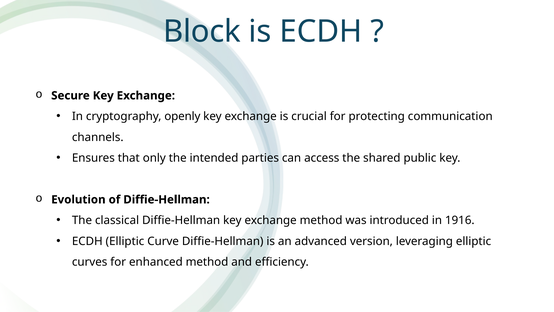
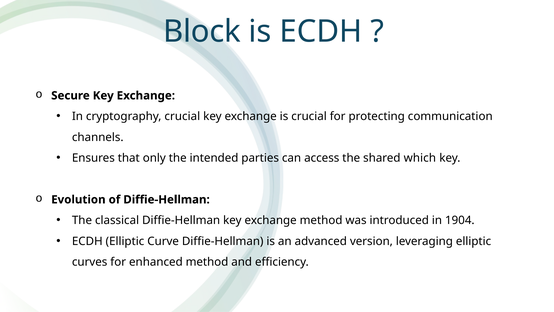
cryptography openly: openly -> crucial (182, 116)
public: public -> which (420, 158)
1916: 1916 -> 1904 (460, 220)
